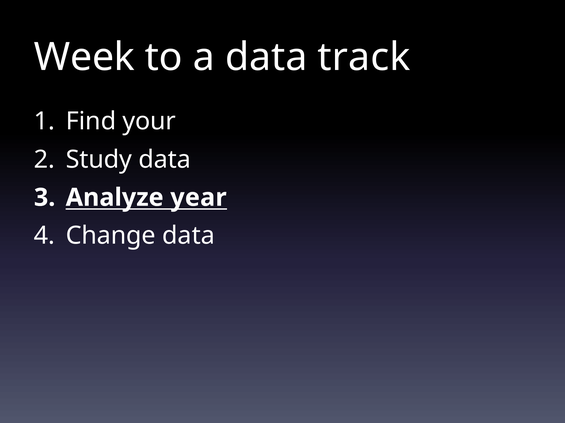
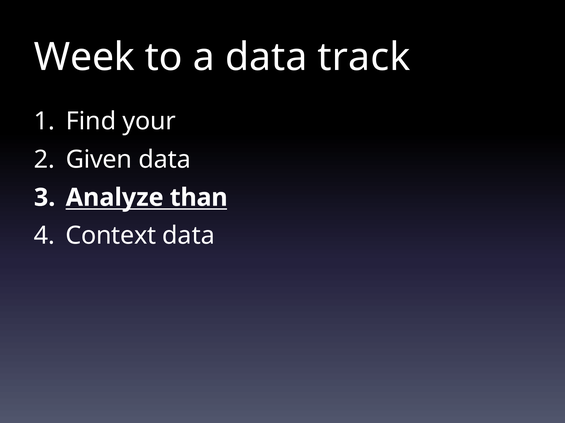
Study: Study -> Given (99, 160)
year: year -> than (199, 198)
Change: Change -> Context (111, 236)
